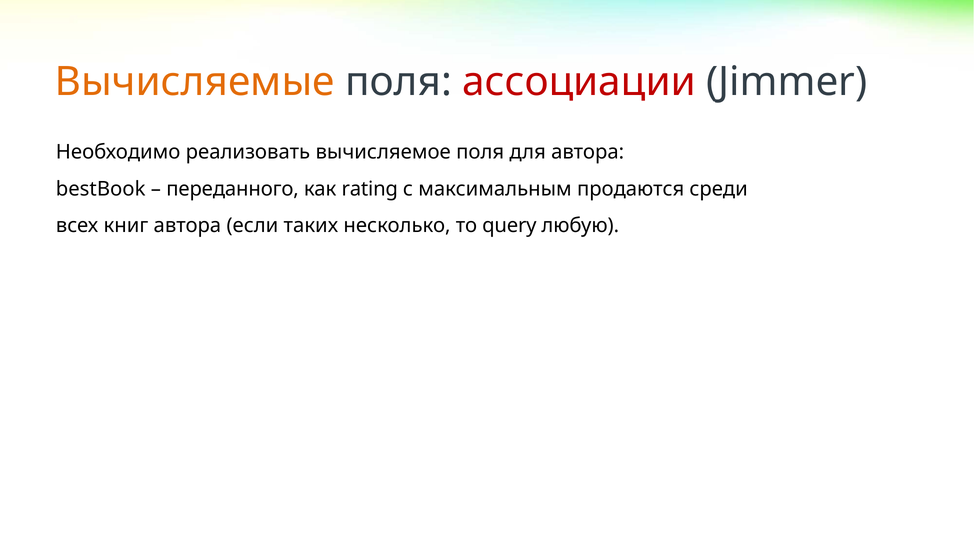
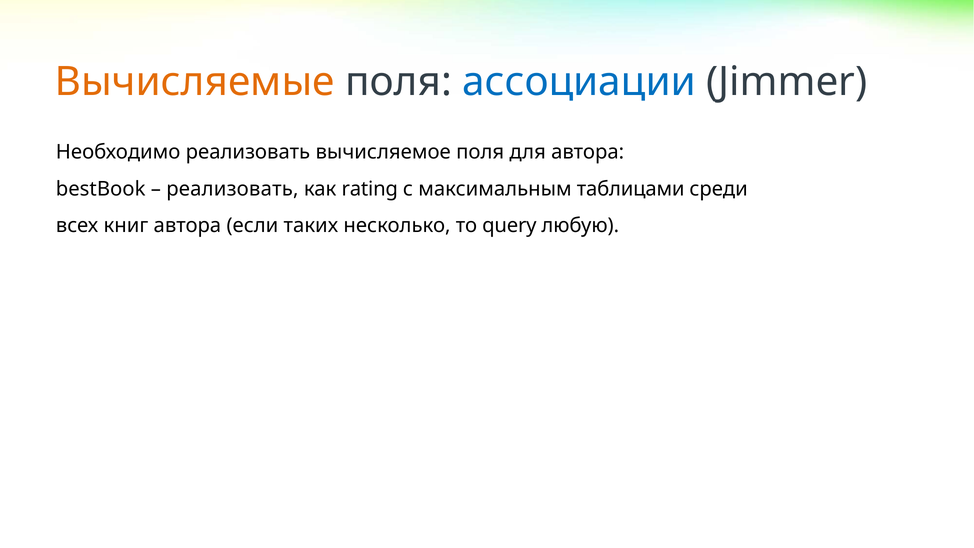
ассоциации colour: red -> blue (579, 82)
переданного: переданного -> реализовать (232, 189)
продаются: продаются -> таблицами (631, 189)
